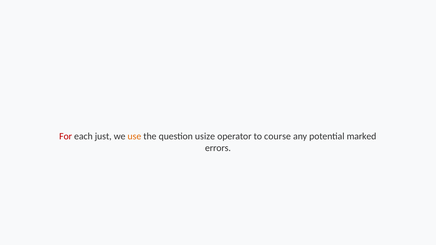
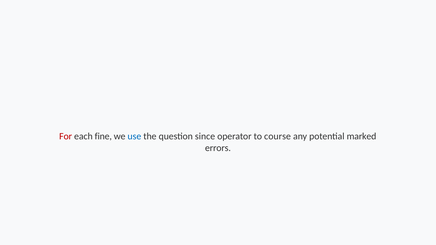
just: just -> fine (103, 137)
use colour: orange -> blue (134, 137)
usize: usize -> since (205, 137)
